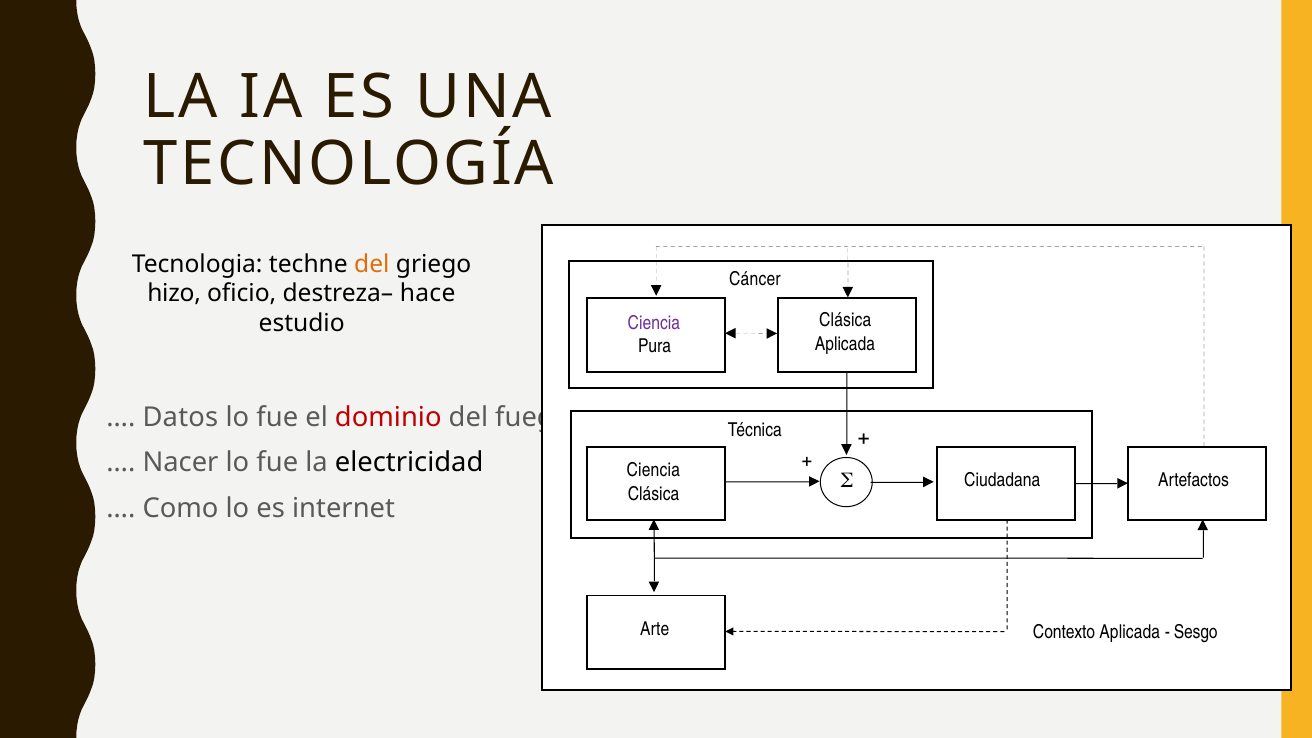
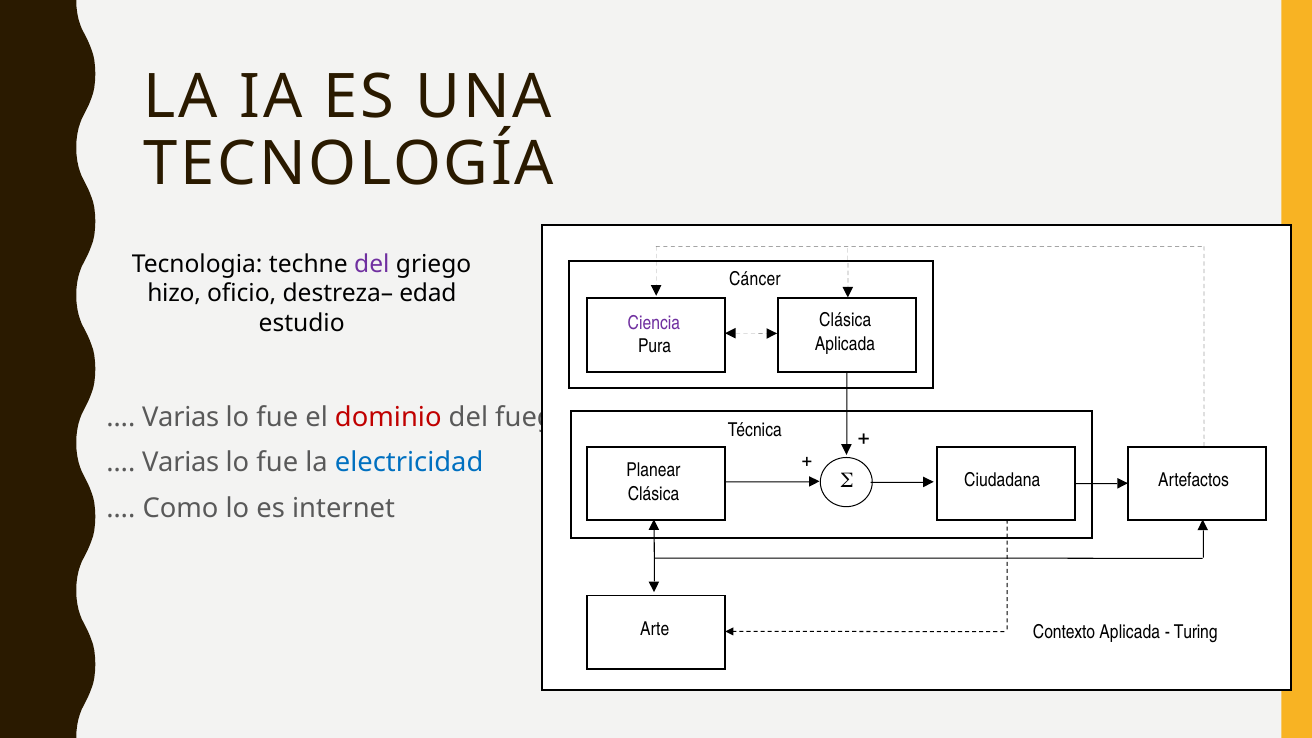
del colour: orange -> purple (372, 264)
hace: hace -> edad (428, 294)
Datos: Datos -> Varias (181, 417)
Nacer: Nacer -> Varias (181, 463)
electricidad colour: black -> blue (409, 463)
Ciencia: Ciencia -> Planear (653, 470)
Sesgo: Sesgo -> Turing (1196, 632)
